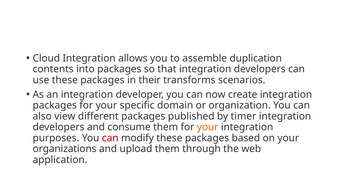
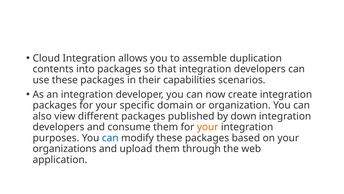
transforms: transforms -> capabilities (189, 80)
timer: timer -> down (244, 116)
can colour: red -> blue (110, 138)
